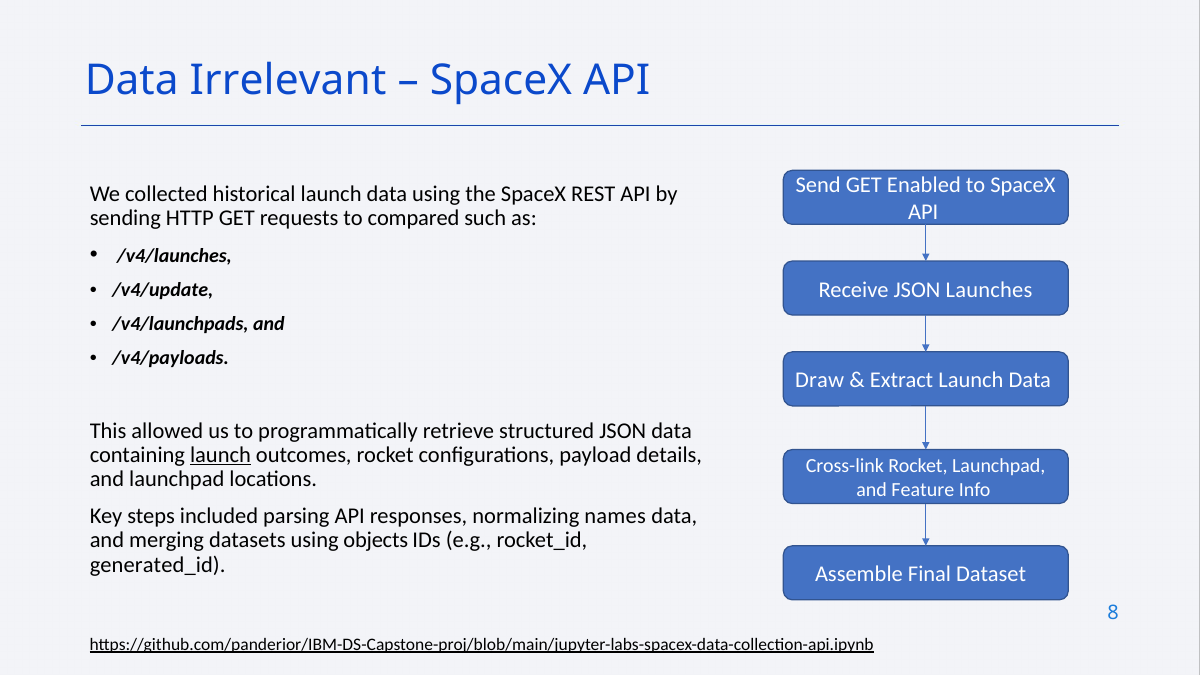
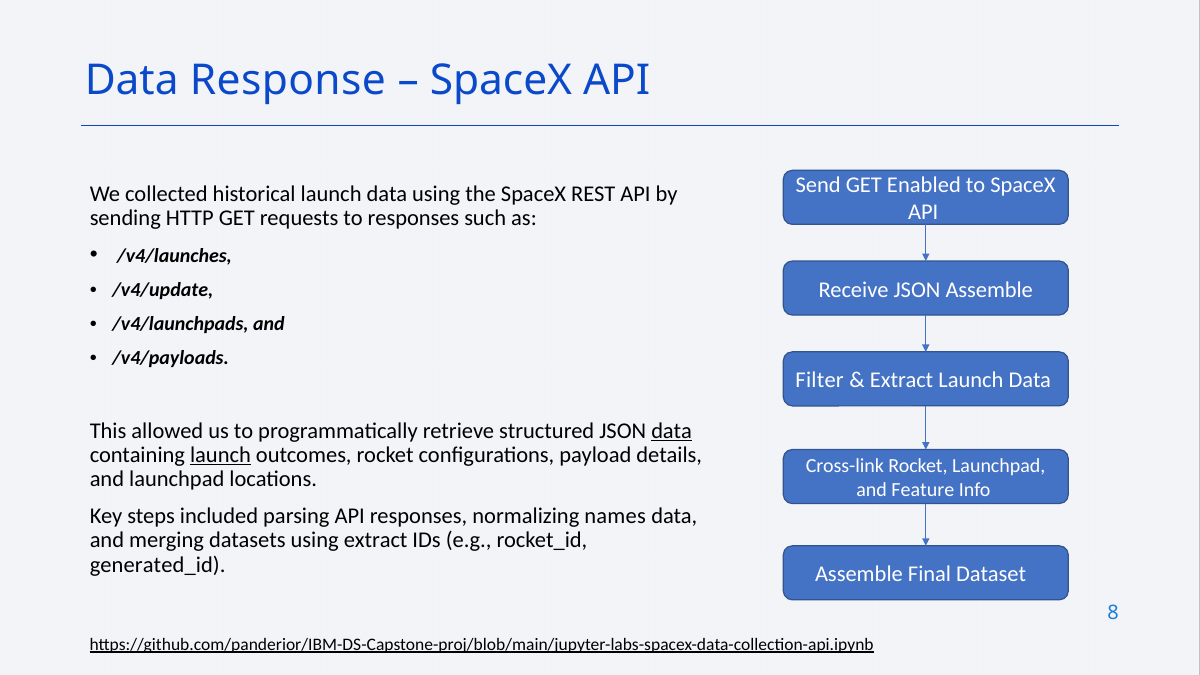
Irrelevant: Irrelevant -> Response (288, 80)
to compared: compared -> responses (413, 218)
JSON Launches: Launches -> Assemble (989, 290)
Draw: Draw -> Filter (820, 380)
data underline: none -> present (672, 431)
using objects: objects -> extract (376, 540)
